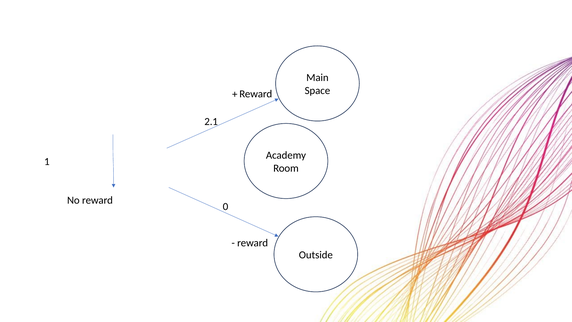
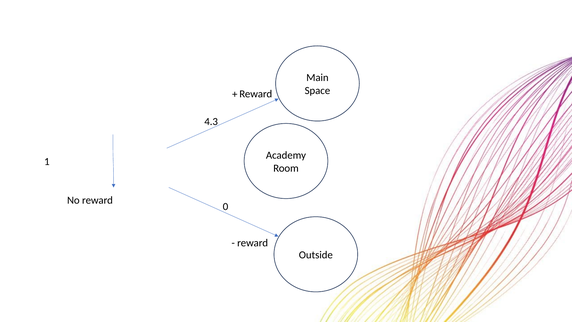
2.1: 2.1 -> 4.3 (211, 122)
